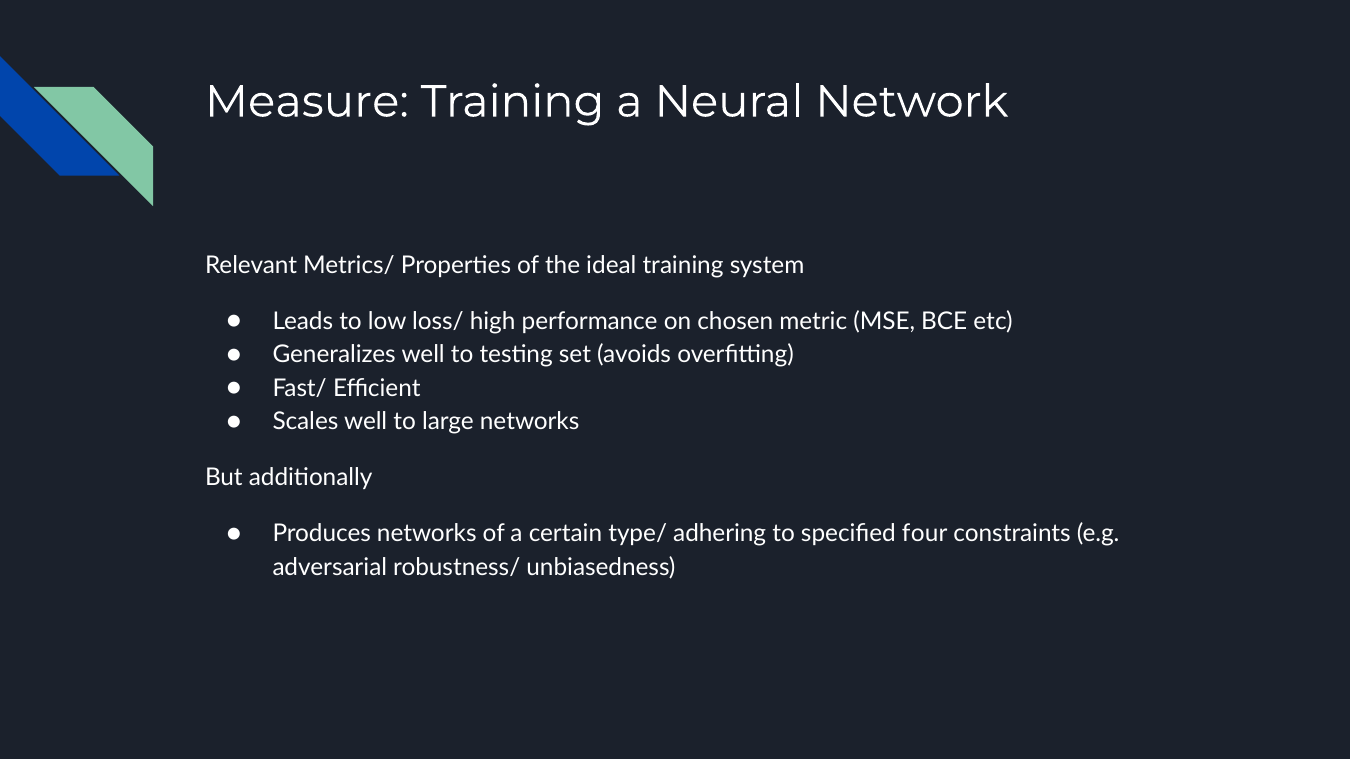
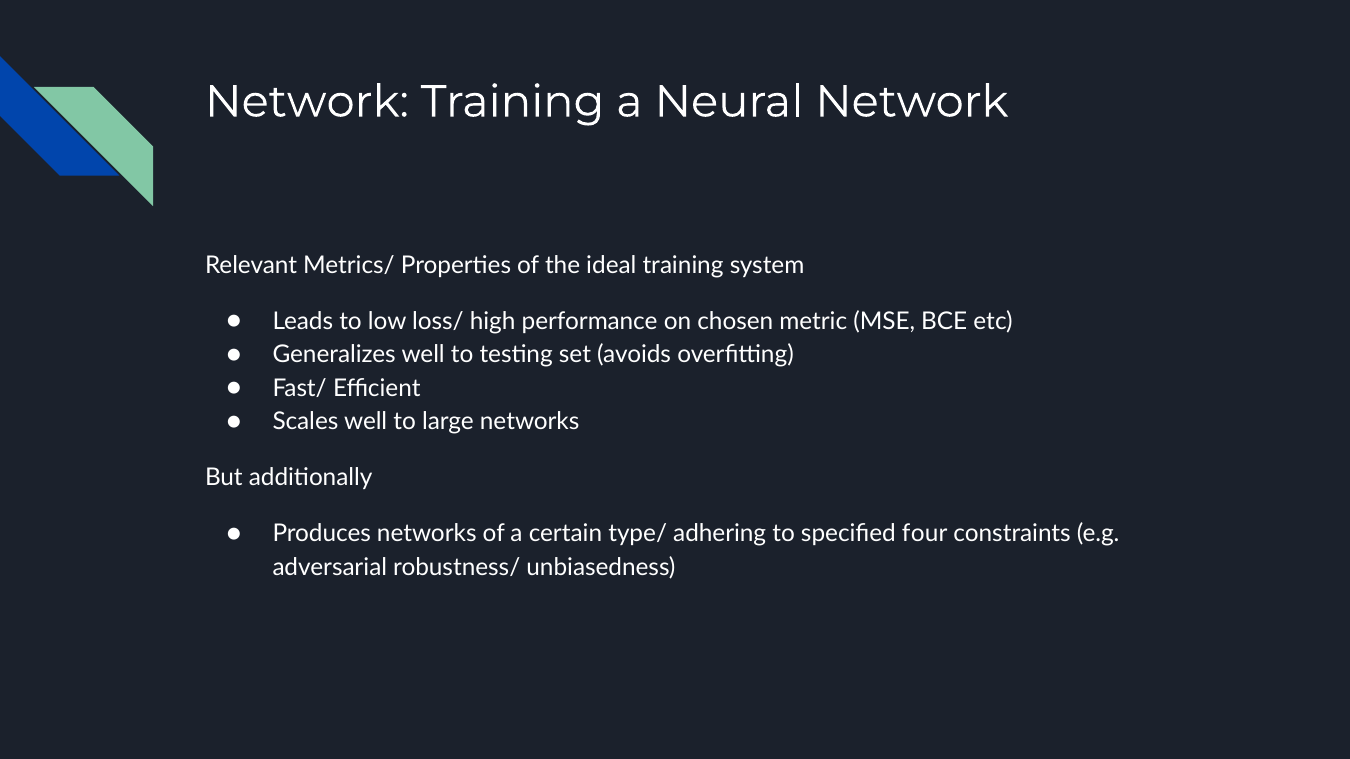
Measure: Measure -> Network (307, 102)
